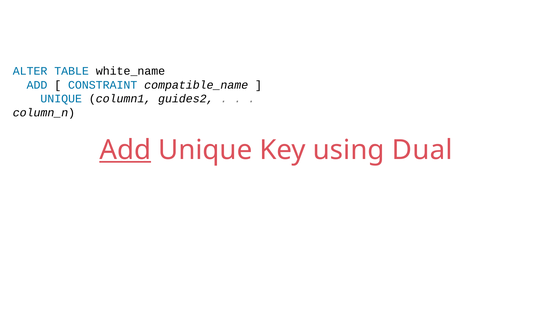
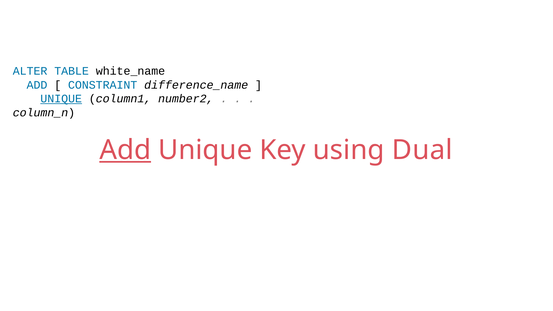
compatible_name: compatible_name -> difference_name (196, 85)
UNIQUE underline: none -> present (61, 99)
guides2: guides2 -> number2 (186, 99)
